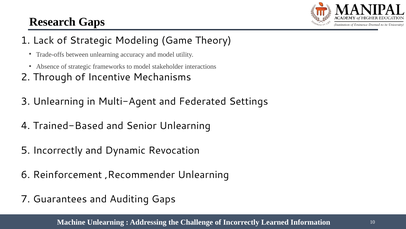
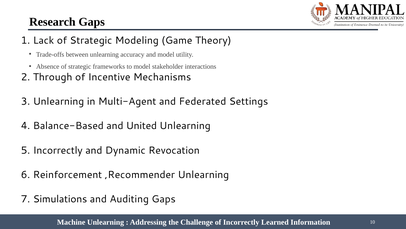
Trained-Based: Trained-Based -> Balance-Based (68, 126)
Senior: Senior -> United (141, 126)
Guarantees: Guarantees -> Simulations (60, 199)
